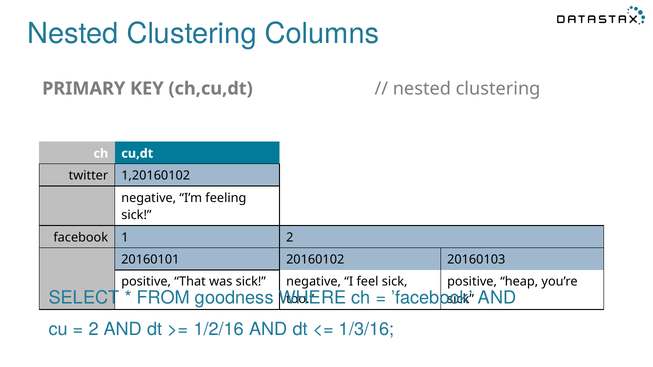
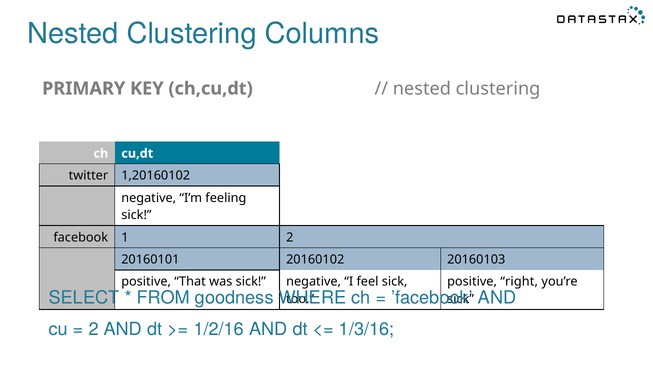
heap: heap -> right (519, 282)
